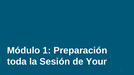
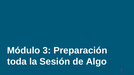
1: 1 -> 3 (47, 51)
Your: Your -> Algo (96, 62)
